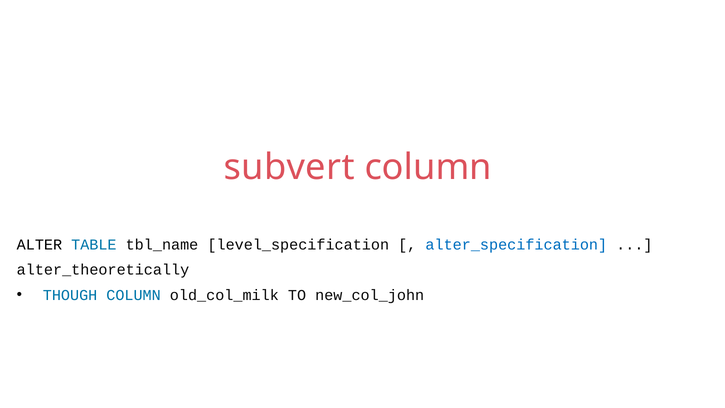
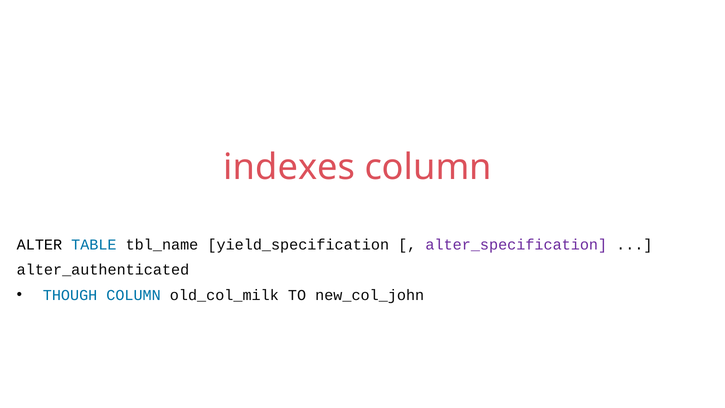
subvert: subvert -> indexes (289, 167)
level_specification: level_specification -> yield_specification (298, 244)
alter_specification colour: blue -> purple (516, 244)
alter_theoretically: alter_theoretically -> alter_authenticated (103, 270)
